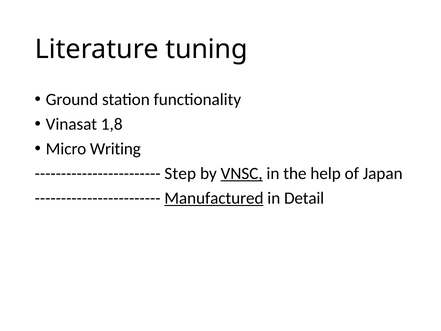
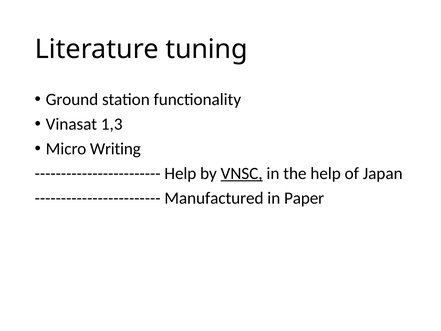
1,8: 1,8 -> 1,3 (112, 124)
Step: Step -> Help (180, 173)
Manufactured underline: present -> none (214, 198)
Detail: Detail -> Paper (304, 198)
